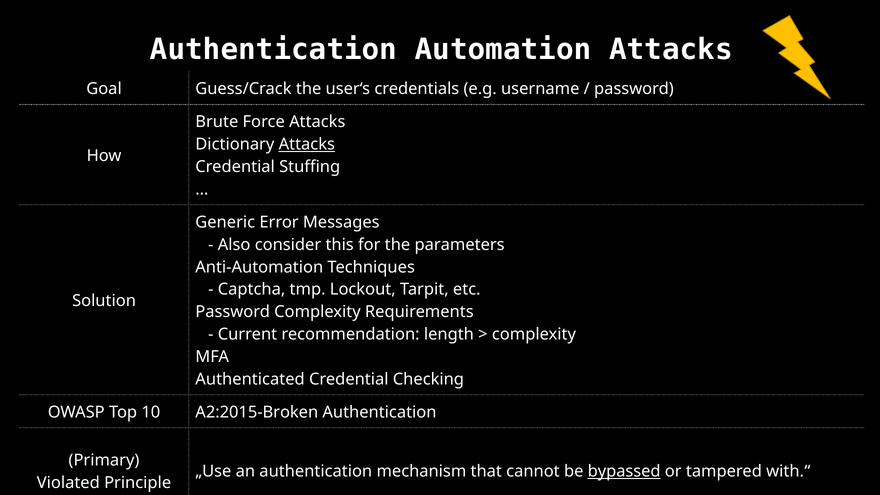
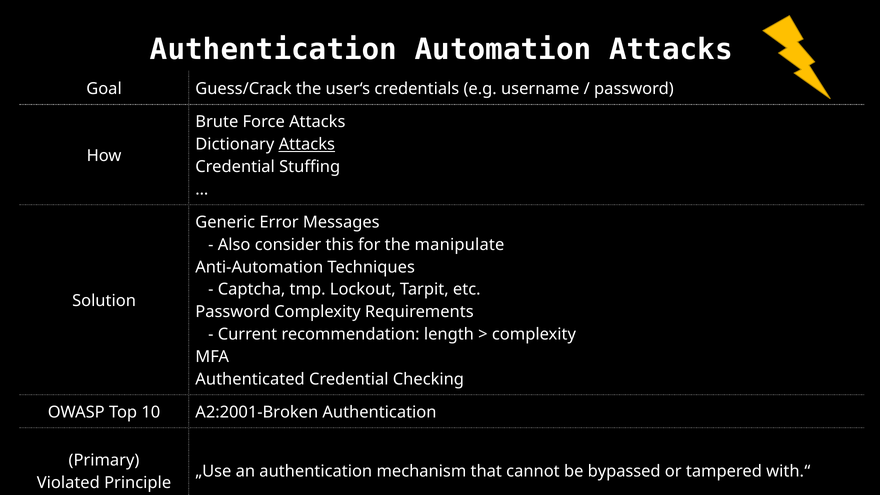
parameters: parameters -> manipulate (459, 245)
A2:2015-Broken: A2:2015-Broken -> A2:2001-Broken (257, 412)
bypassed underline: present -> none (624, 471)
